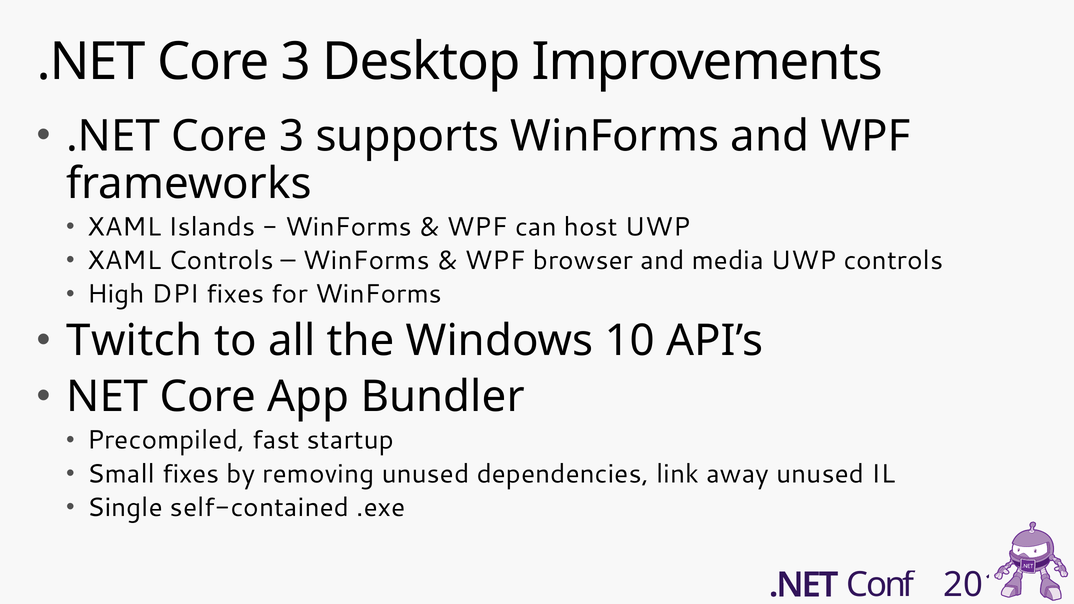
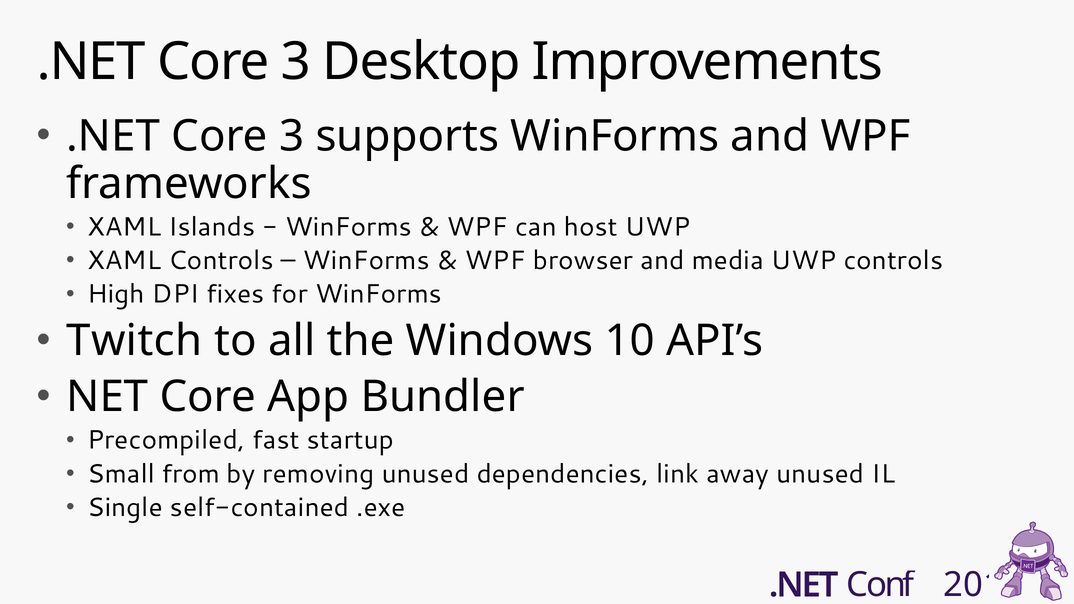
Small fixes: fixes -> from (191, 474)
